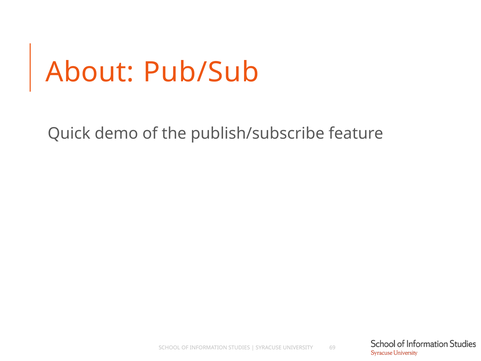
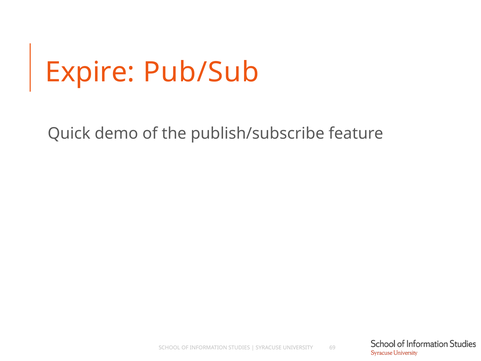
About: About -> Expire (90, 72)
